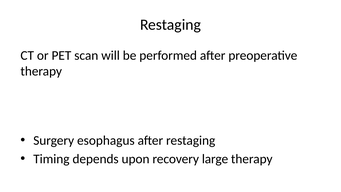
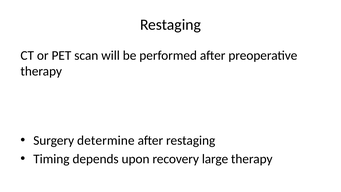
esophagus: esophagus -> determine (106, 140)
